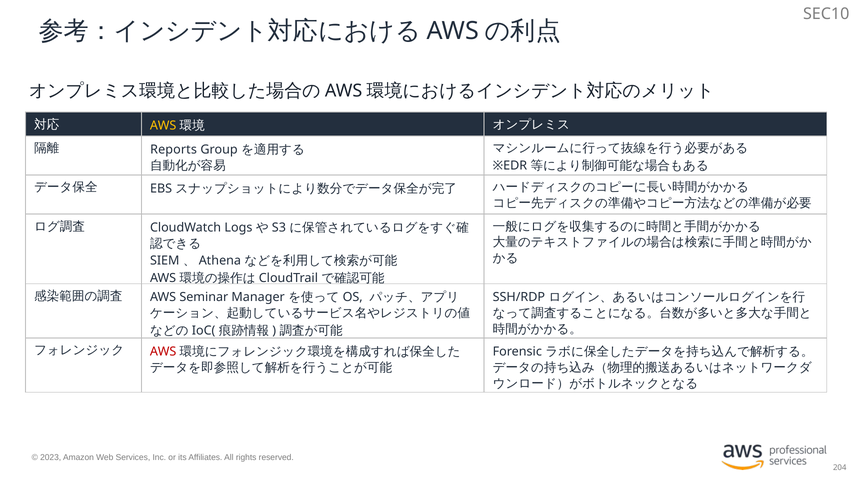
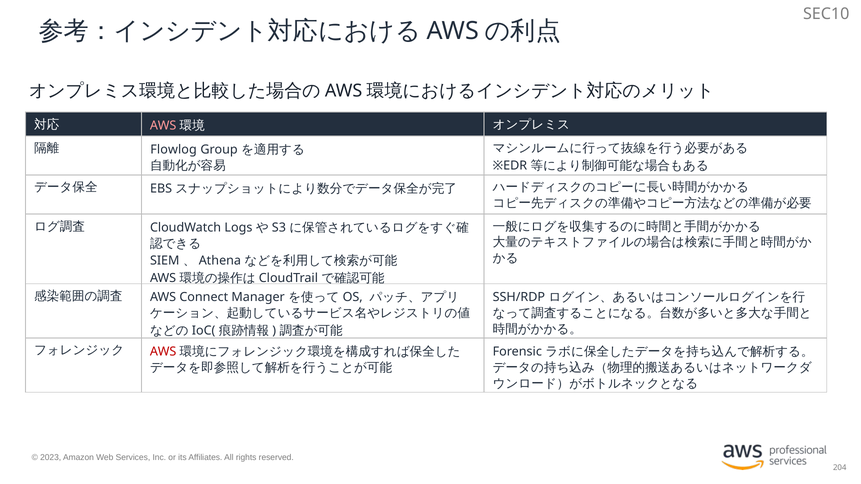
AWS colour: yellow -> pink (163, 126)
Reports: Reports -> Flowlog (174, 150)
Seminar: Seminar -> Connect (204, 297)
